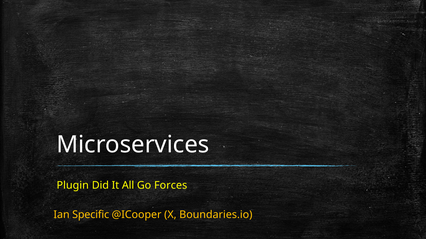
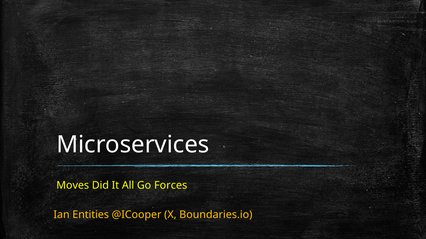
Plugin: Plugin -> Moves (73, 186)
Specific: Specific -> Entities (91, 215)
